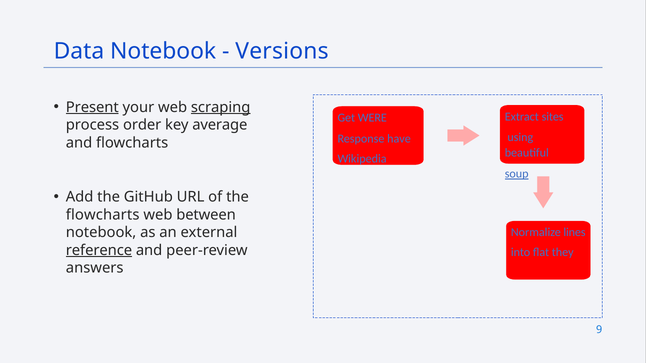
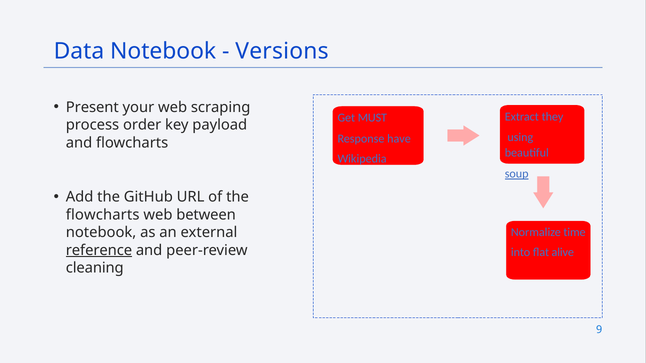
Present underline: present -> none (92, 107)
scraping underline: present -> none (221, 107)
sites: sites -> they (553, 117)
WERE: WERE -> MUST (372, 118)
average: average -> payload (220, 125)
lines: lines -> time (574, 233)
they: they -> alive (563, 253)
answers: answers -> cleaning (95, 268)
